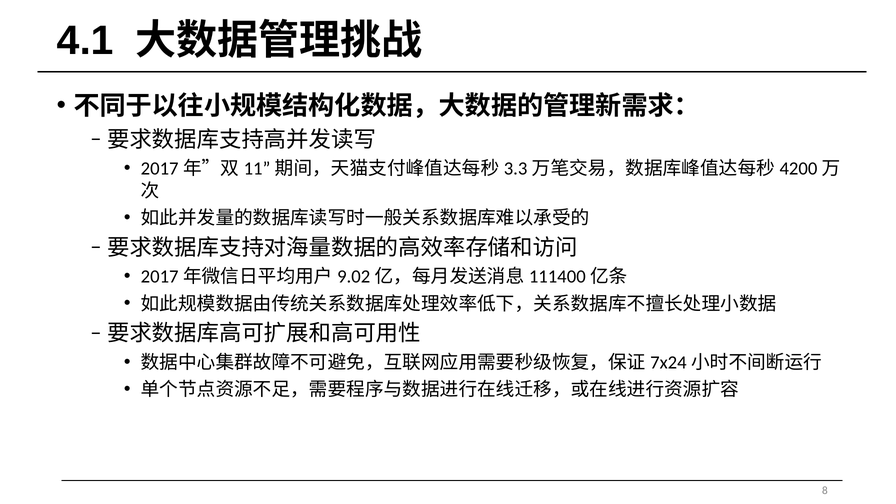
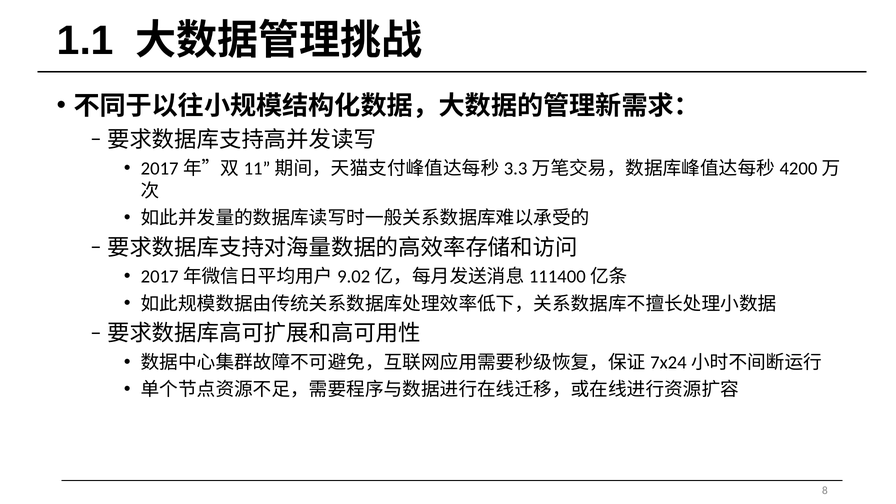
4.1: 4.1 -> 1.1 (85, 41)
